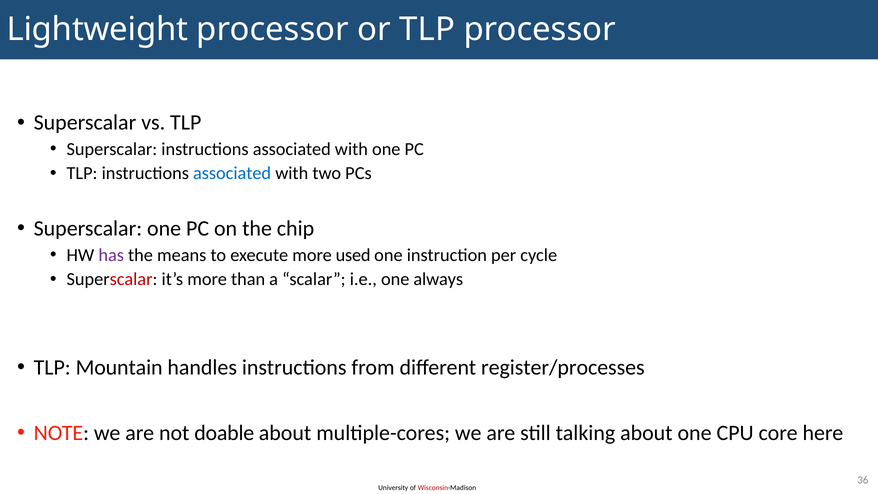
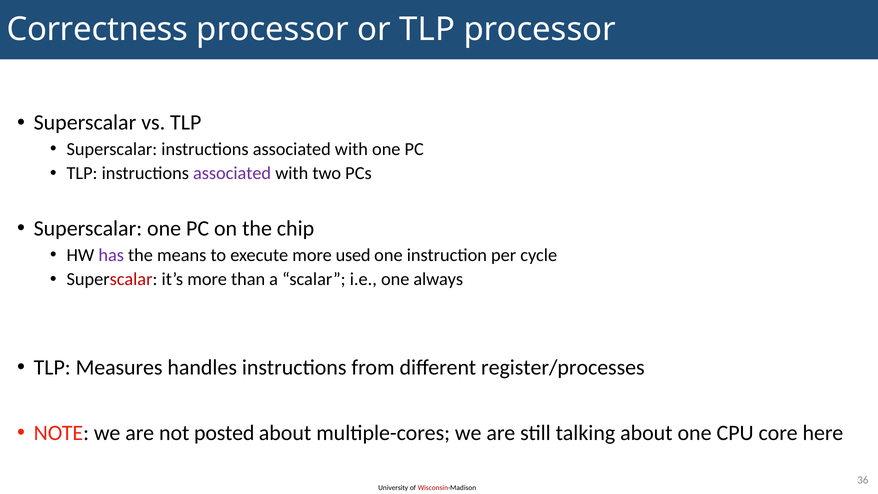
Lightweight: Lightweight -> Correctness (97, 29)
associated colour: blue -> purple (232, 173)
Mountain: Mountain -> Measures (119, 367)
doable: doable -> posted (224, 433)
